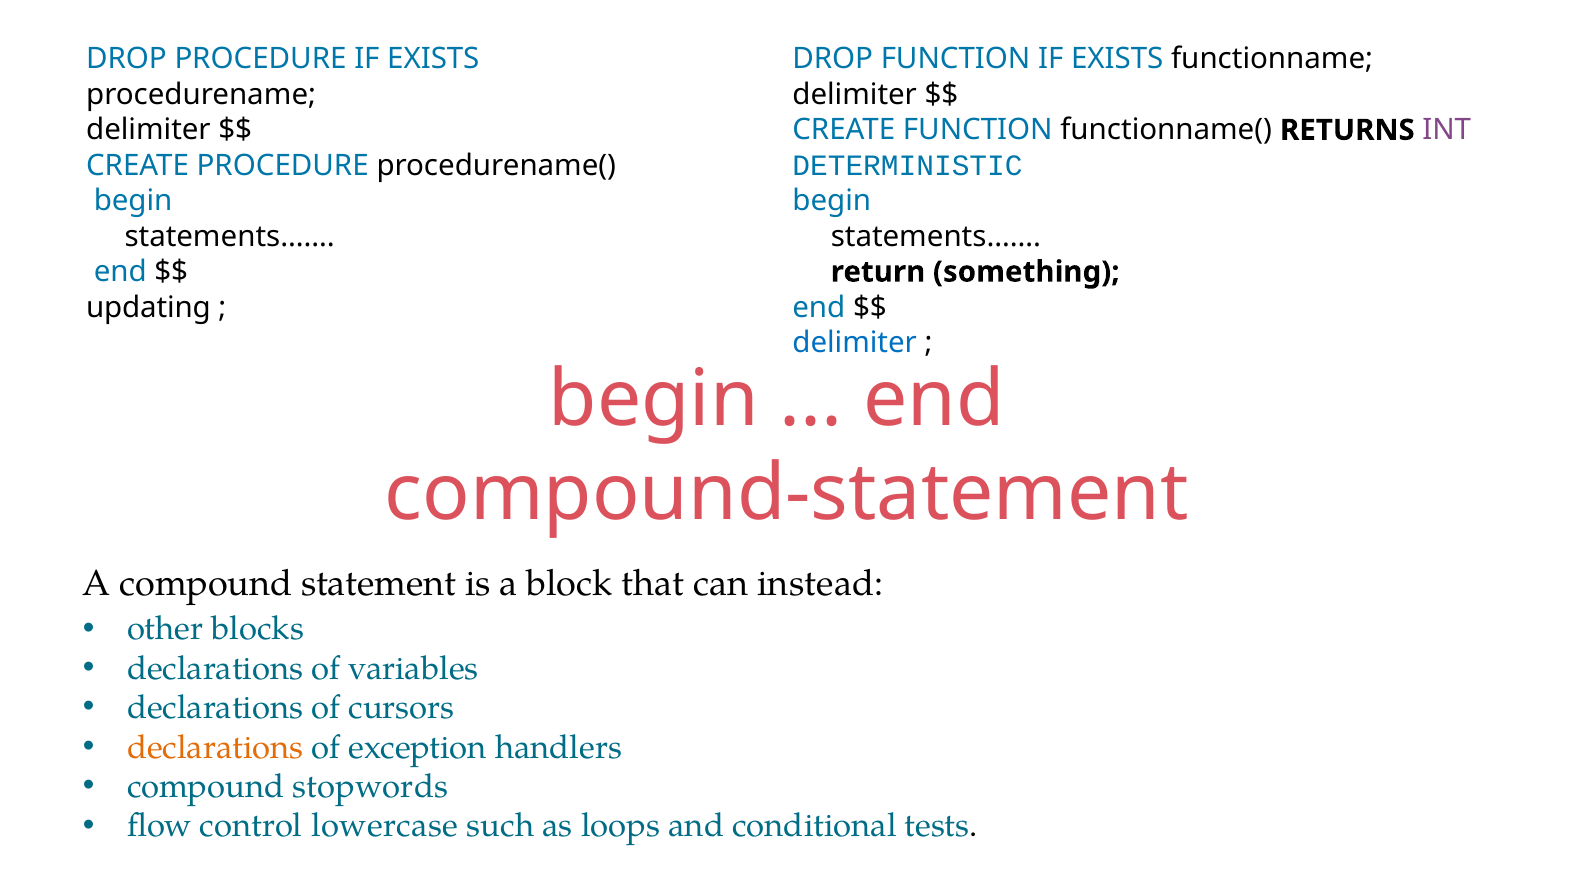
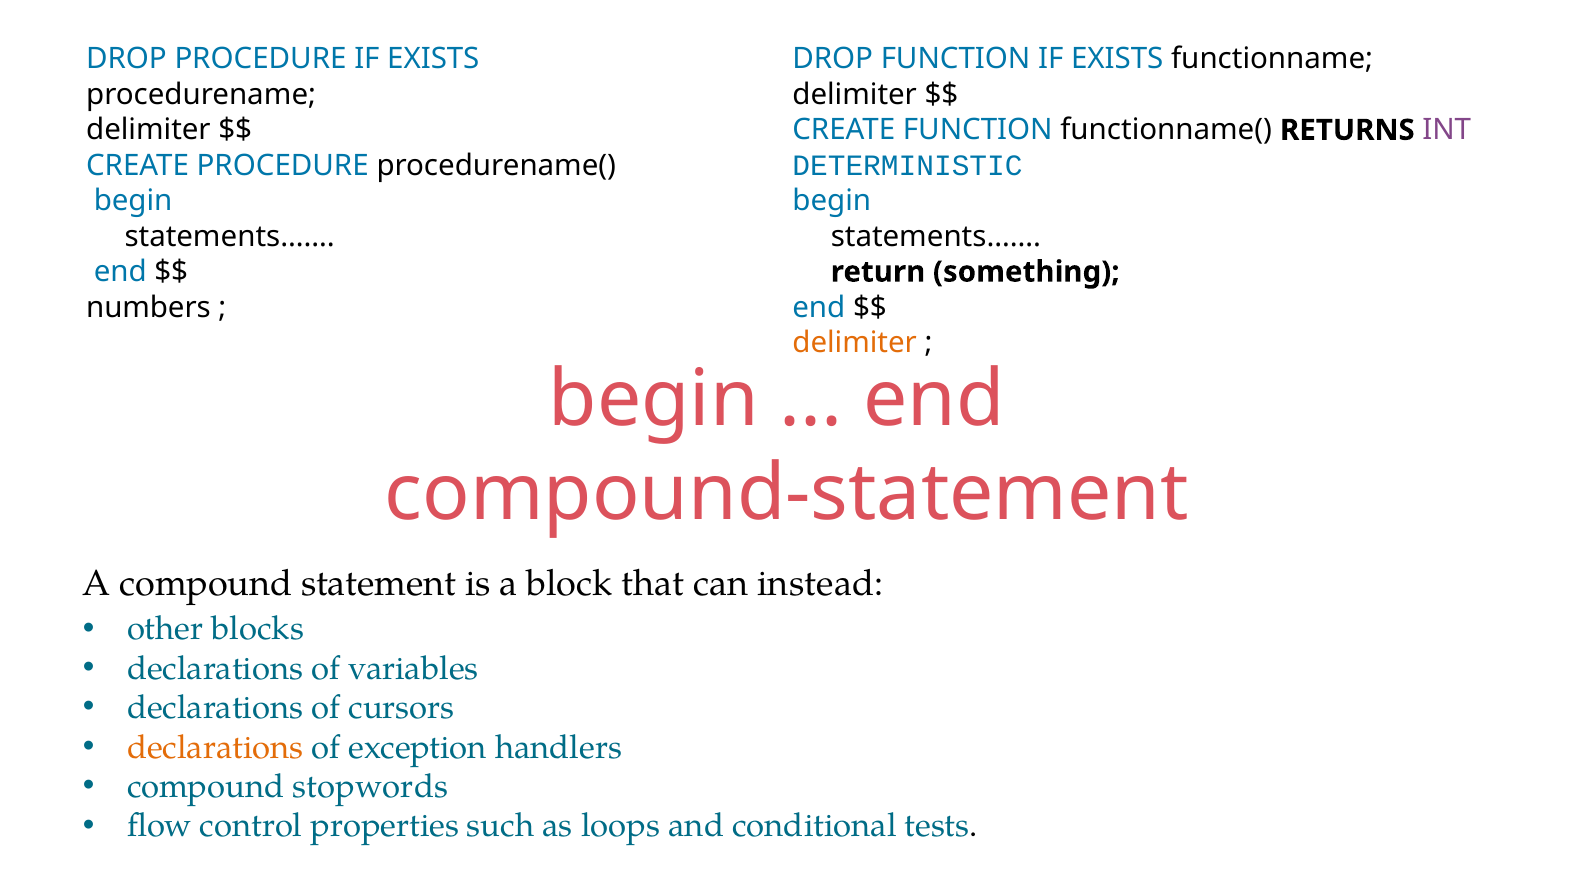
updating: updating -> numbers (148, 307)
delimiter colour: blue -> orange (855, 343)
lowercase: lowercase -> properties (385, 826)
